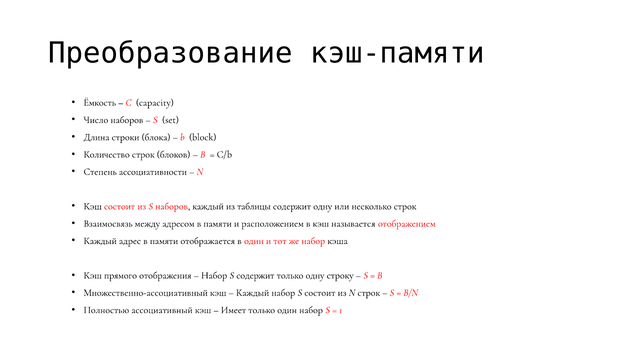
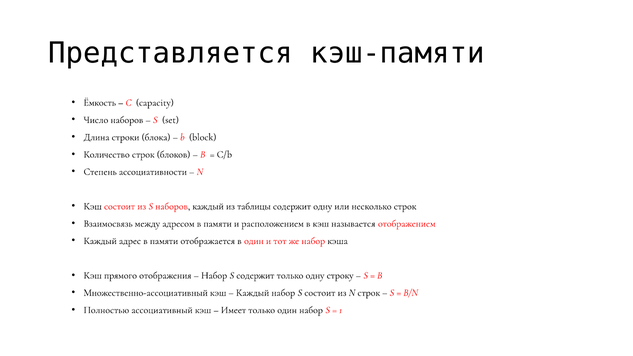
Преобразование: Преобразование -> Представляется (170, 53)
